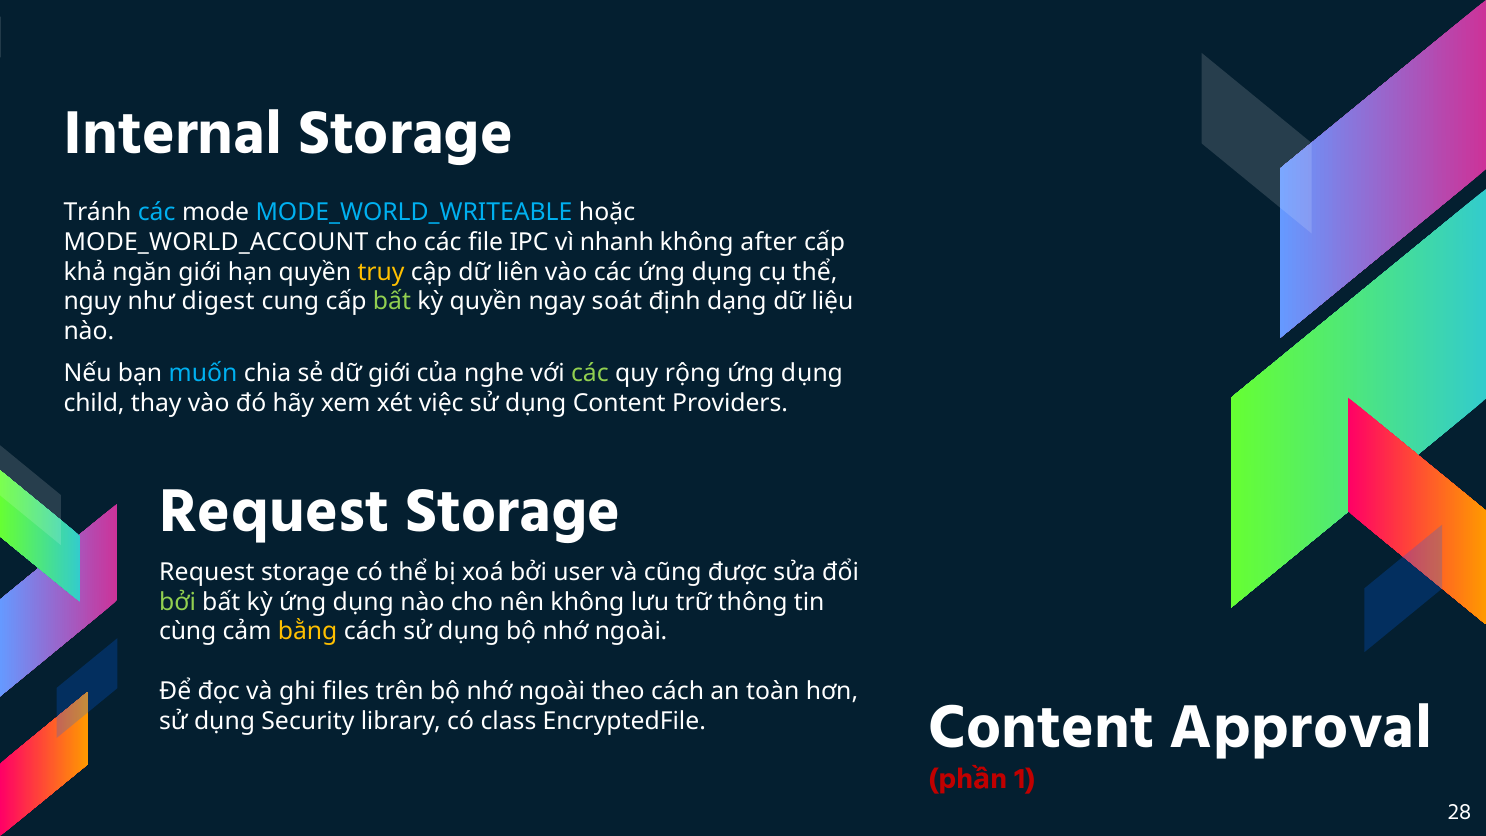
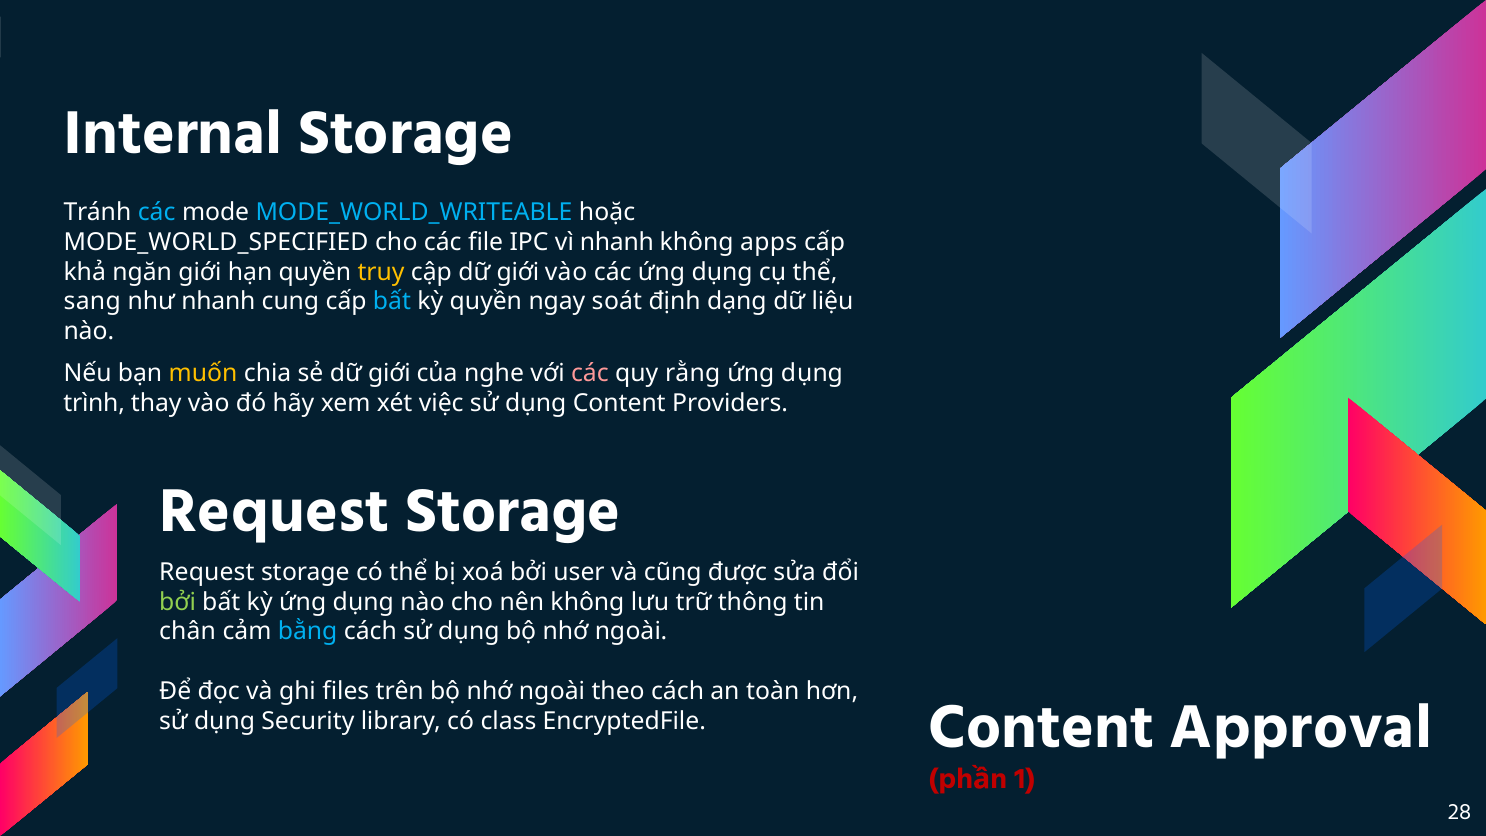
MODE_WORLD_ACCOUNT: MODE_WORLD_ACCOUNT -> MODE_WORLD_SPECIFIED (216, 242)
after: after -> apps (769, 242)
cập dữ liên: liên -> giới (518, 272)
nguy: nguy -> sang (92, 302)
như digest: digest -> nhanh (218, 302)
bất colour: light green -> light blue (392, 302)
muốn colour: light blue -> yellow (203, 374)
các colour: light green -> pink (590, 374)
rộng: rộng -> rằng (693, 374)
child: child -> trình (94, 403)
cùng: cùng -> chân (188, 632)
bằng colour: yellow -> light blue (308, 632)
